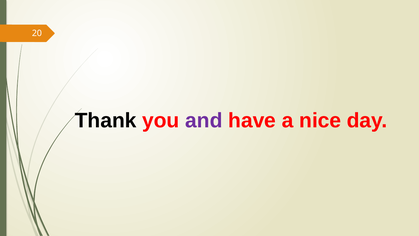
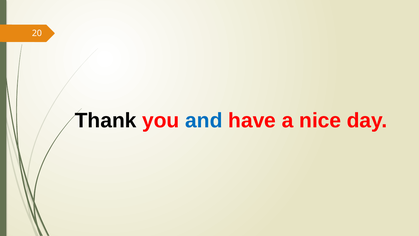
and colour: purple -> blue (204, 120)
